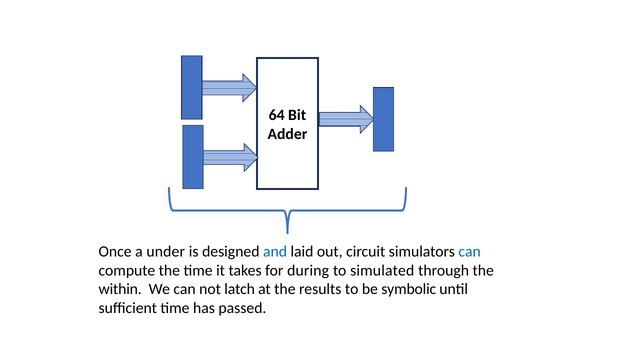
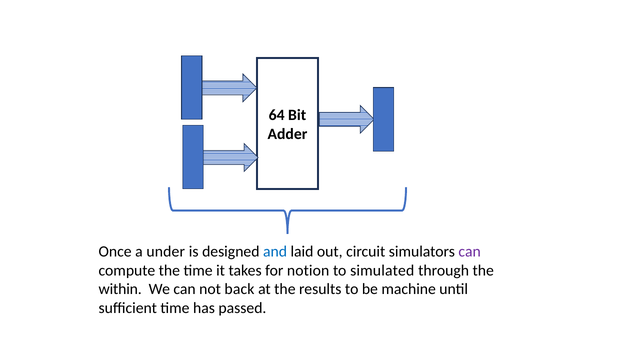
can colour: blue -> purple (470, 251)
during: during -> notion (308, 270)
latch: latch -> back (239, 289)
symbolic: symbolic -> machine (409, 289)
